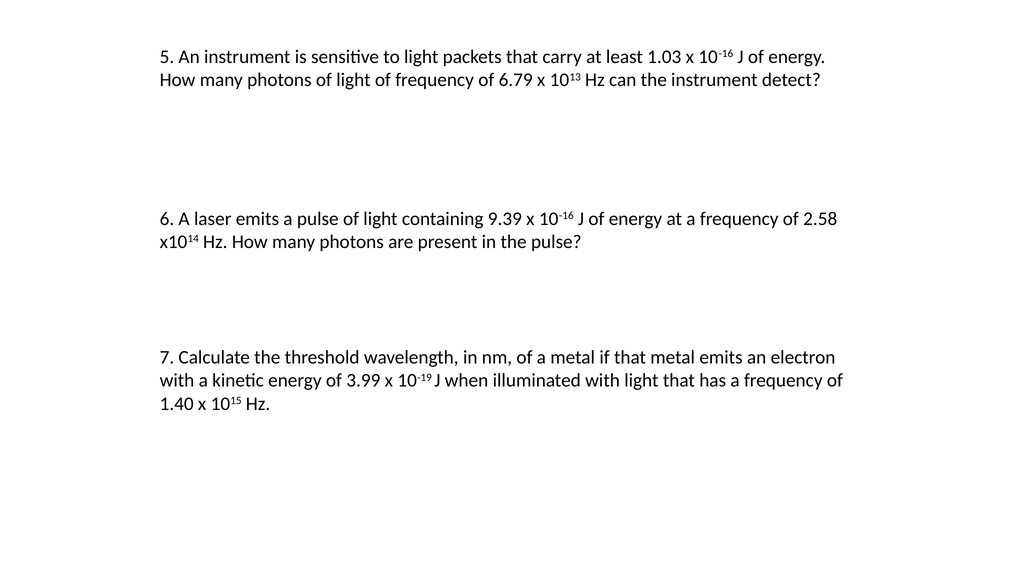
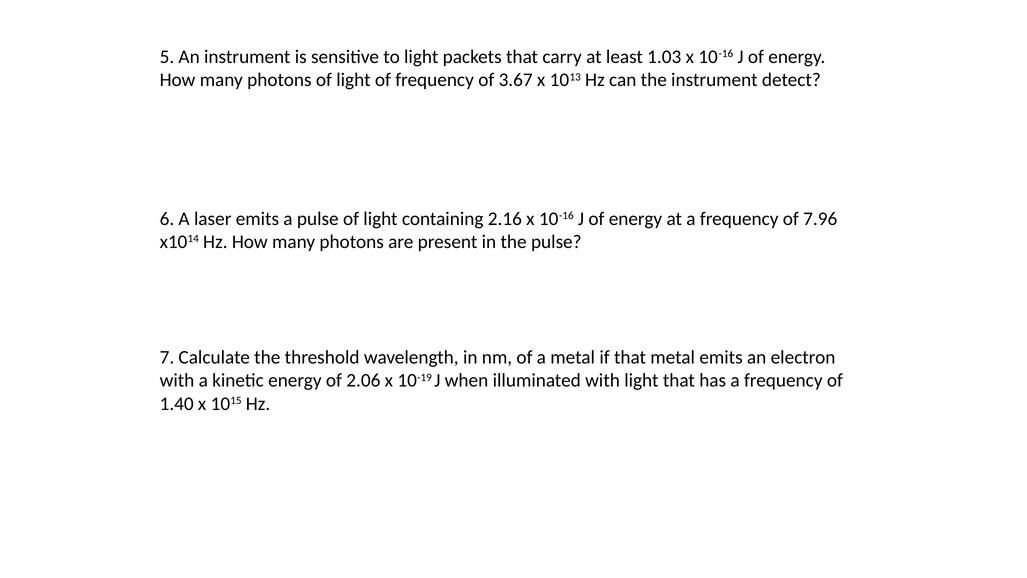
6.79: 6.79 -> 3.67 (516, 80)
9.39: 9.39 -> 2.16 (505, 219)
2.58: 2.58 -> 7.96 (820, 219)
3.99: 3.99 -> 2.06 (363, 380)
